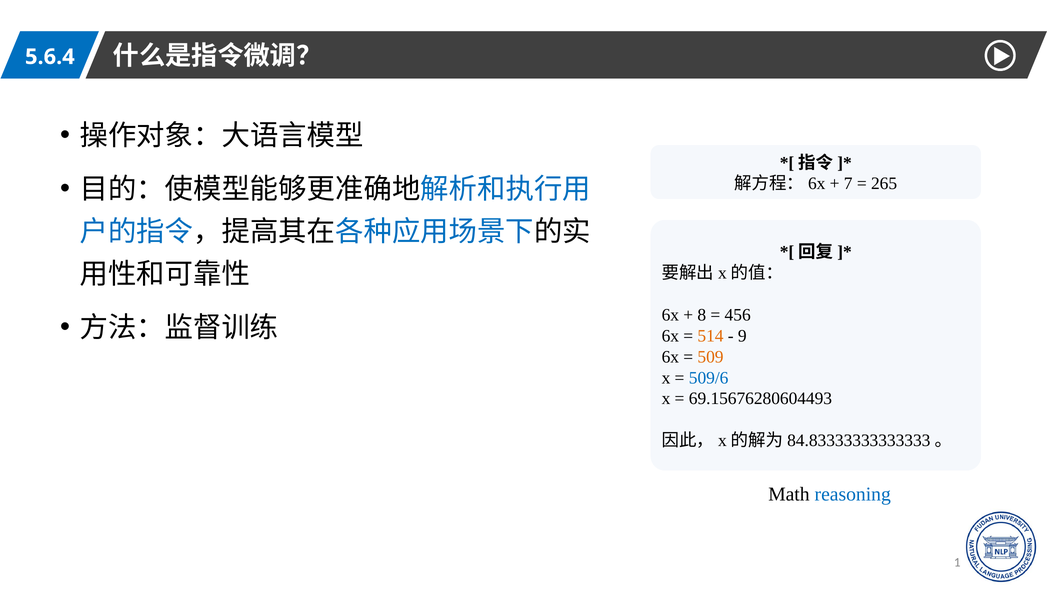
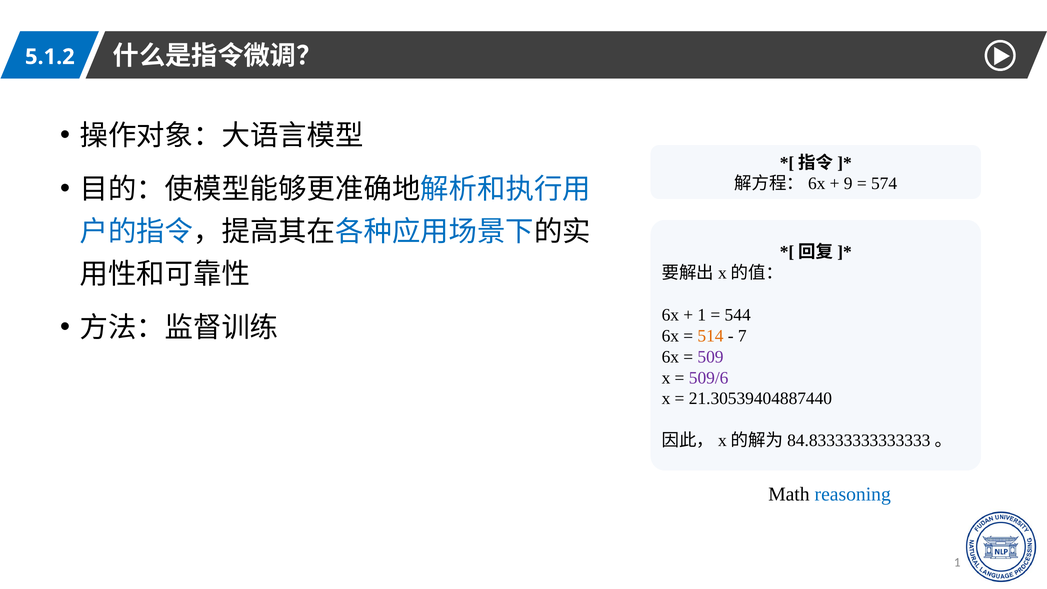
5.6.4: 5.6.4 -> 5.1.2 (50, 57)
7: 7 -> 9 (848, 184)
265: 265 -> 574 (884, 184)
8: 8 -> 1 (702, 315)
456: 456 -> 544 (738, 315)
9: 9 -> 7 (742, 336)
509 colour: orange -> purple (711, 357)
509/6 colour: blue -> purple (709, 378)
69.15676280604493: 69.15676280604493 -> 21.30539404887440 (760, 399)
